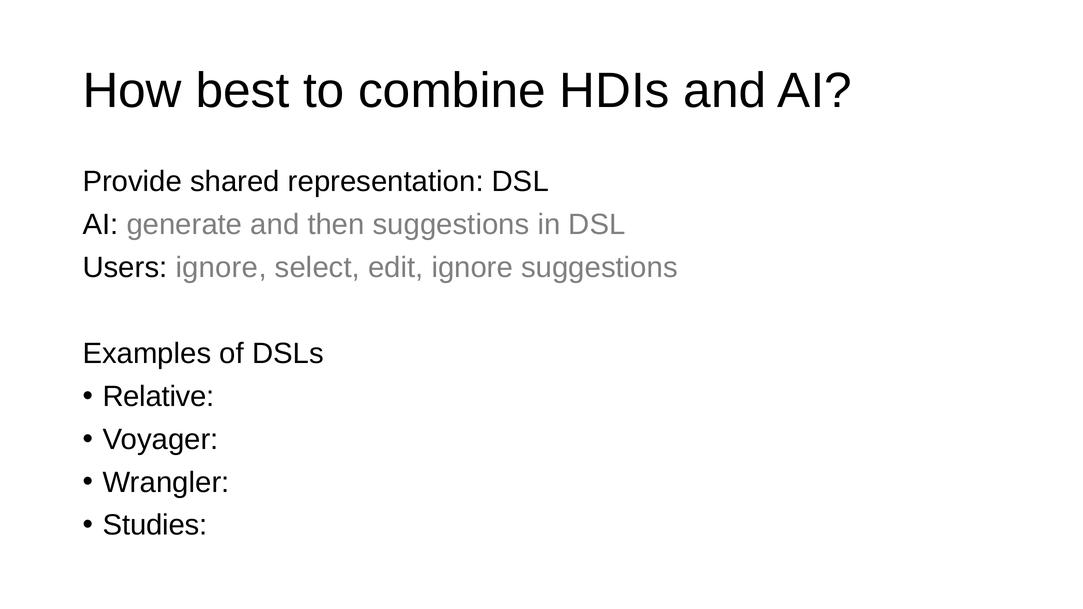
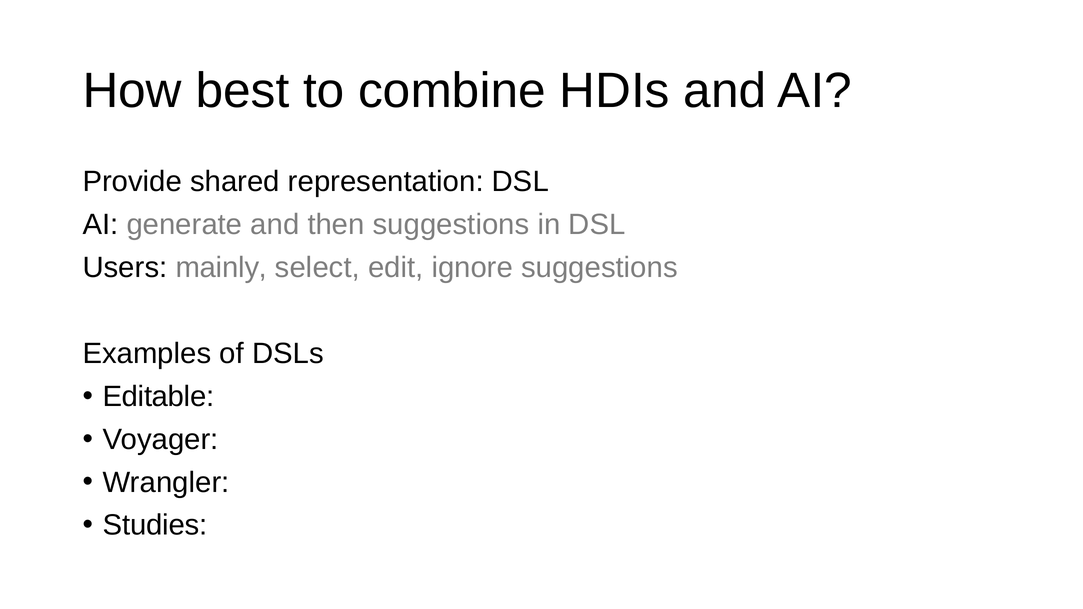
Users ignore: ignore -> mainly (221, 268)
Relative: Relative -> Editable (158, 397)
